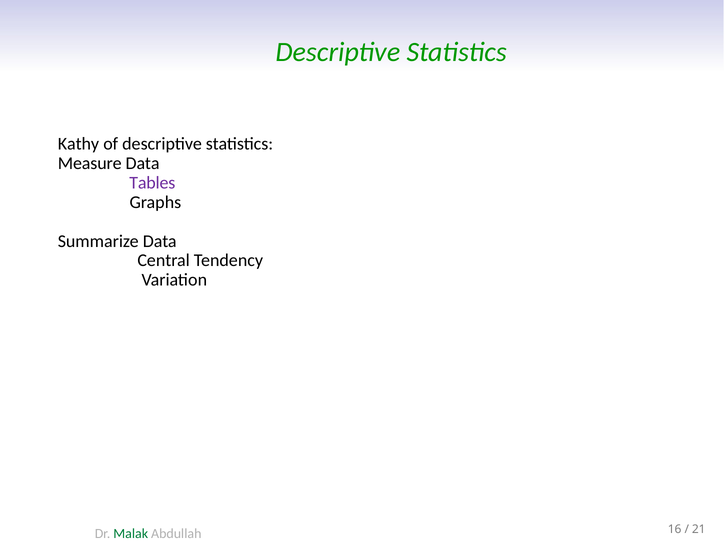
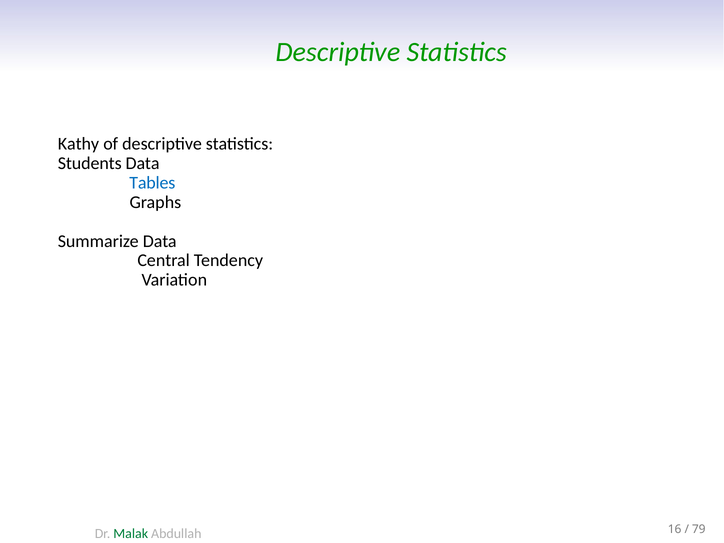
Measure: Measure -> Students (90, 164)
Tables colour: purple -> blue (152, 183)
21: 21 -> 79 (699, 530)
